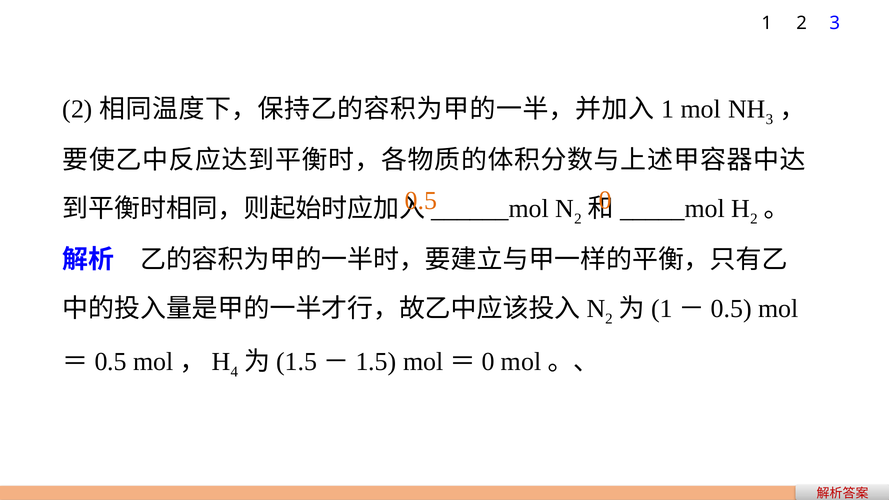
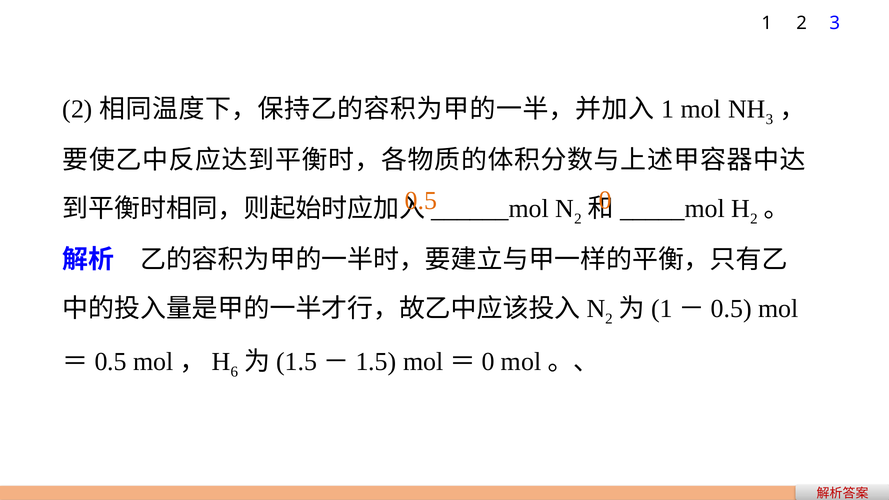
4: 4 -> 6 (234, 372)
